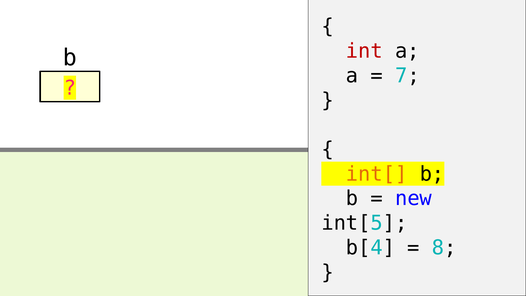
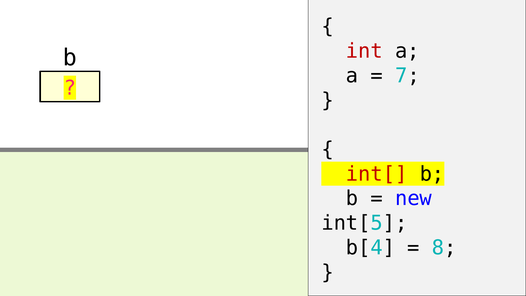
int[ colour: orange -> red (377, 174)
